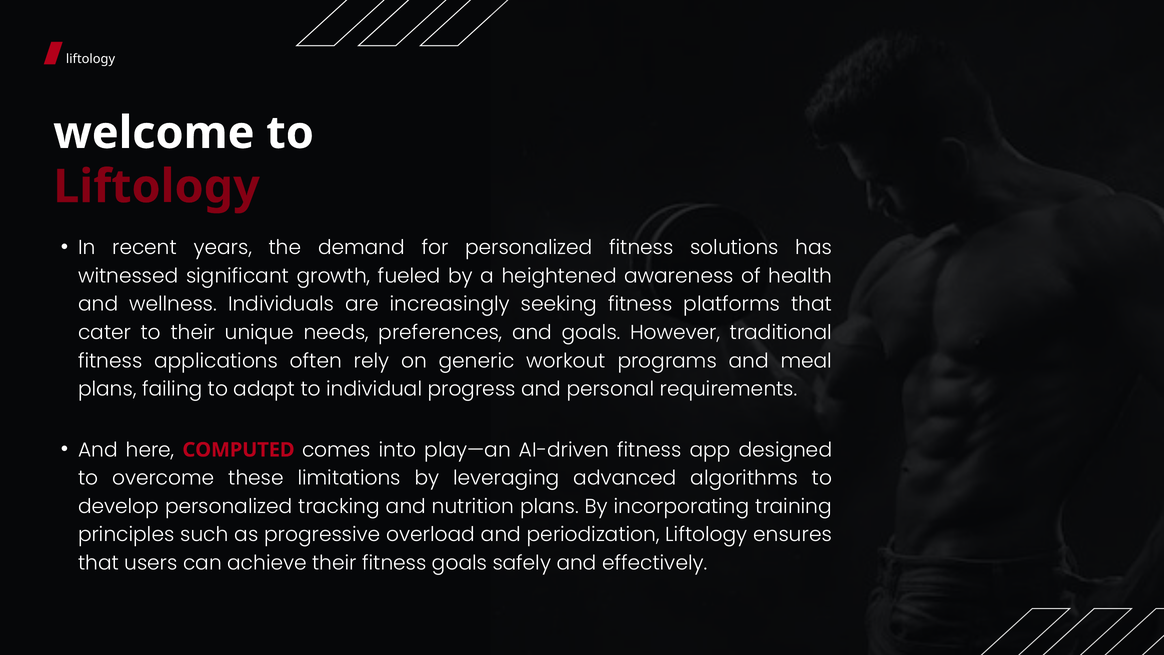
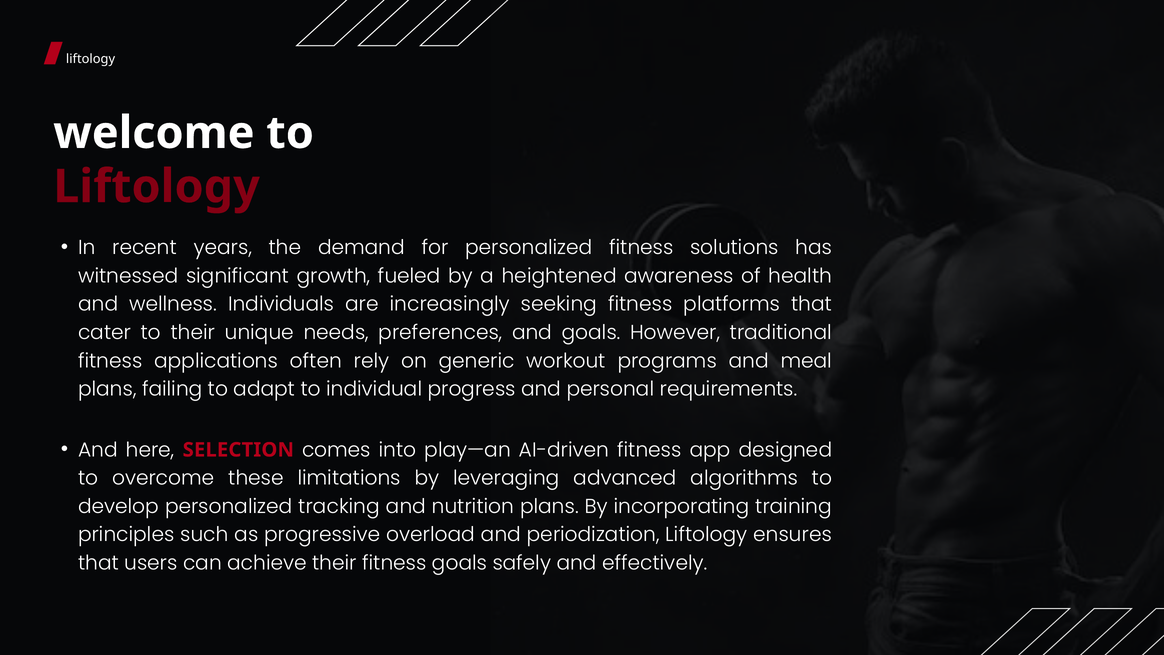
COMPUTED: COMPUTED -> SELECTION (238, 450)
